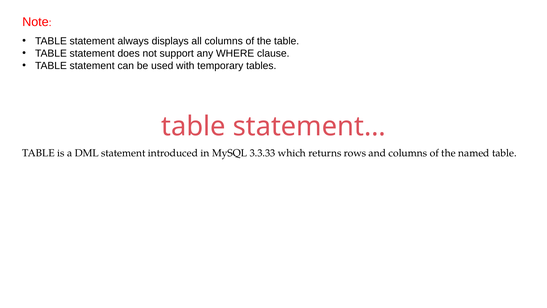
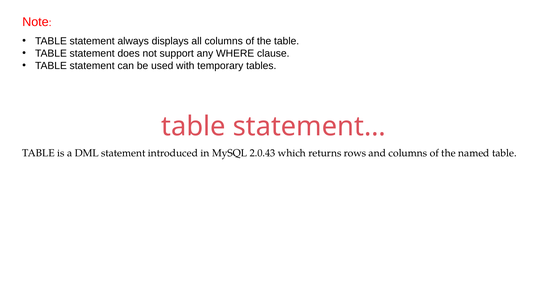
3.3.33: 3.3.33 -> 2.0.43 (263, 153)
